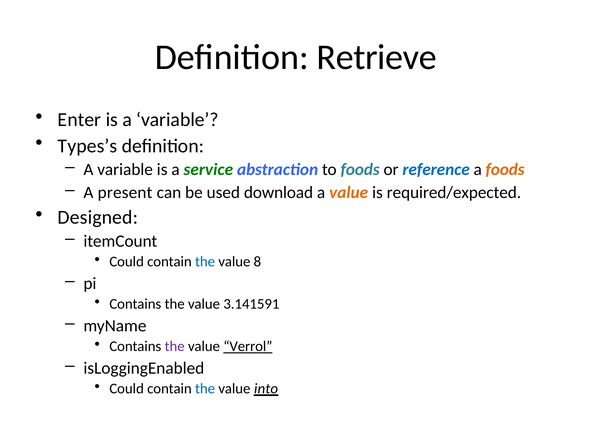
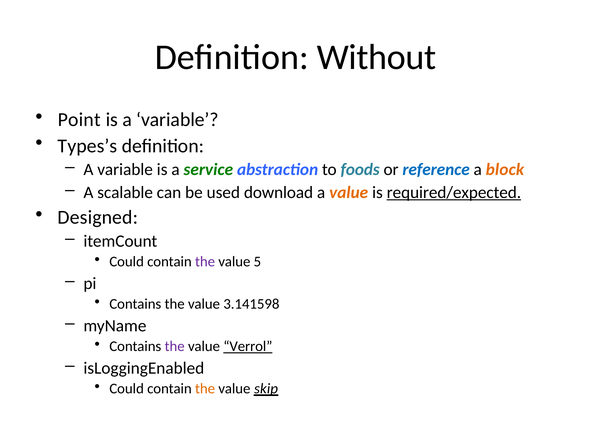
Retrieve: Retrieve -> Without (377, 57)
Enter: Enter -> Point (79, 120)
a foods: foods -> block (505, 169)
present: present -> scalable (125, 192)
required/expected underline: none -> present (454, 192)
the colour: blue -> purple (205, 261)
8: 8 -> 5 (257, 261)
3.141591: 3.141591 -> 3.141598 (251, 304)
the colour: blue -> orange (205, 388)
into: into -> skip (266, 388)
